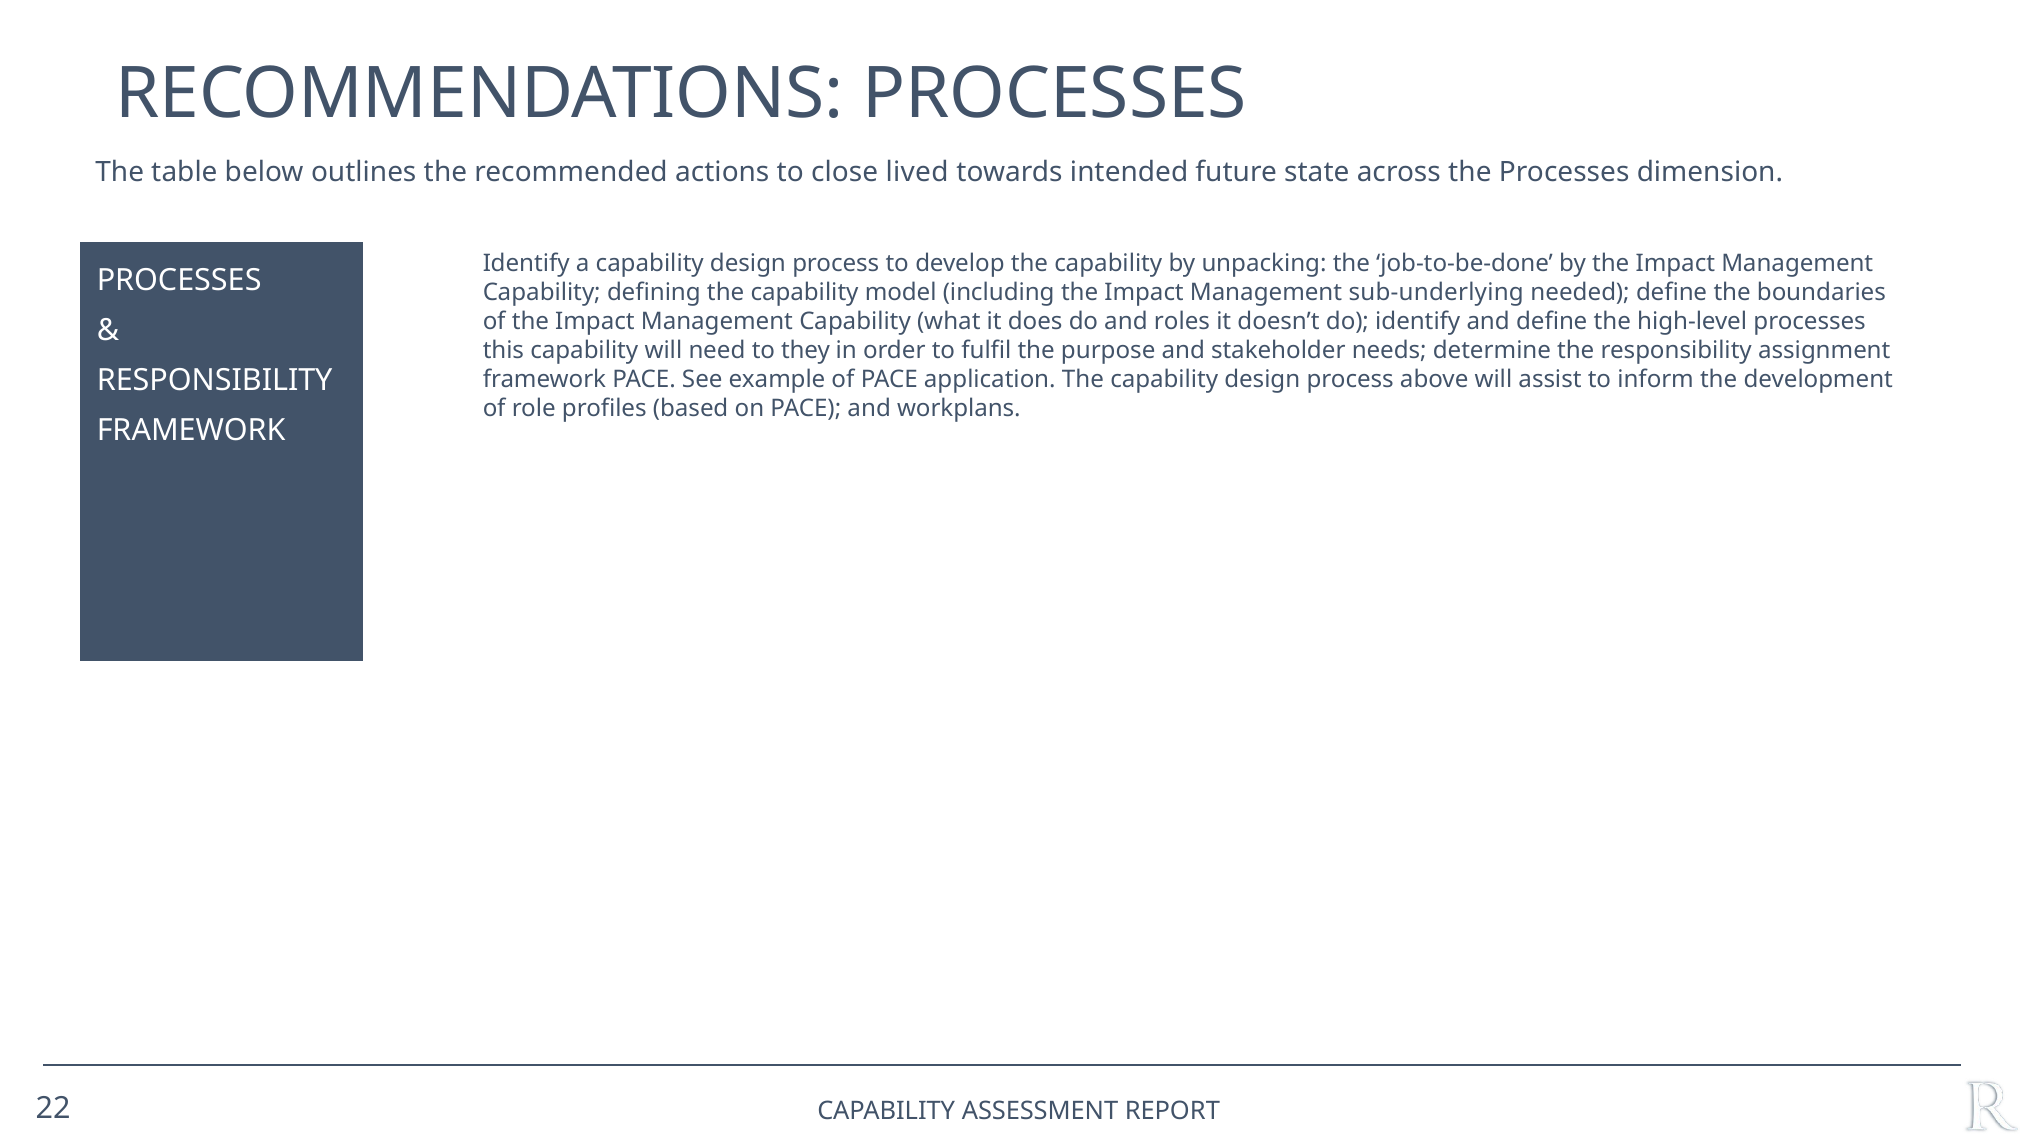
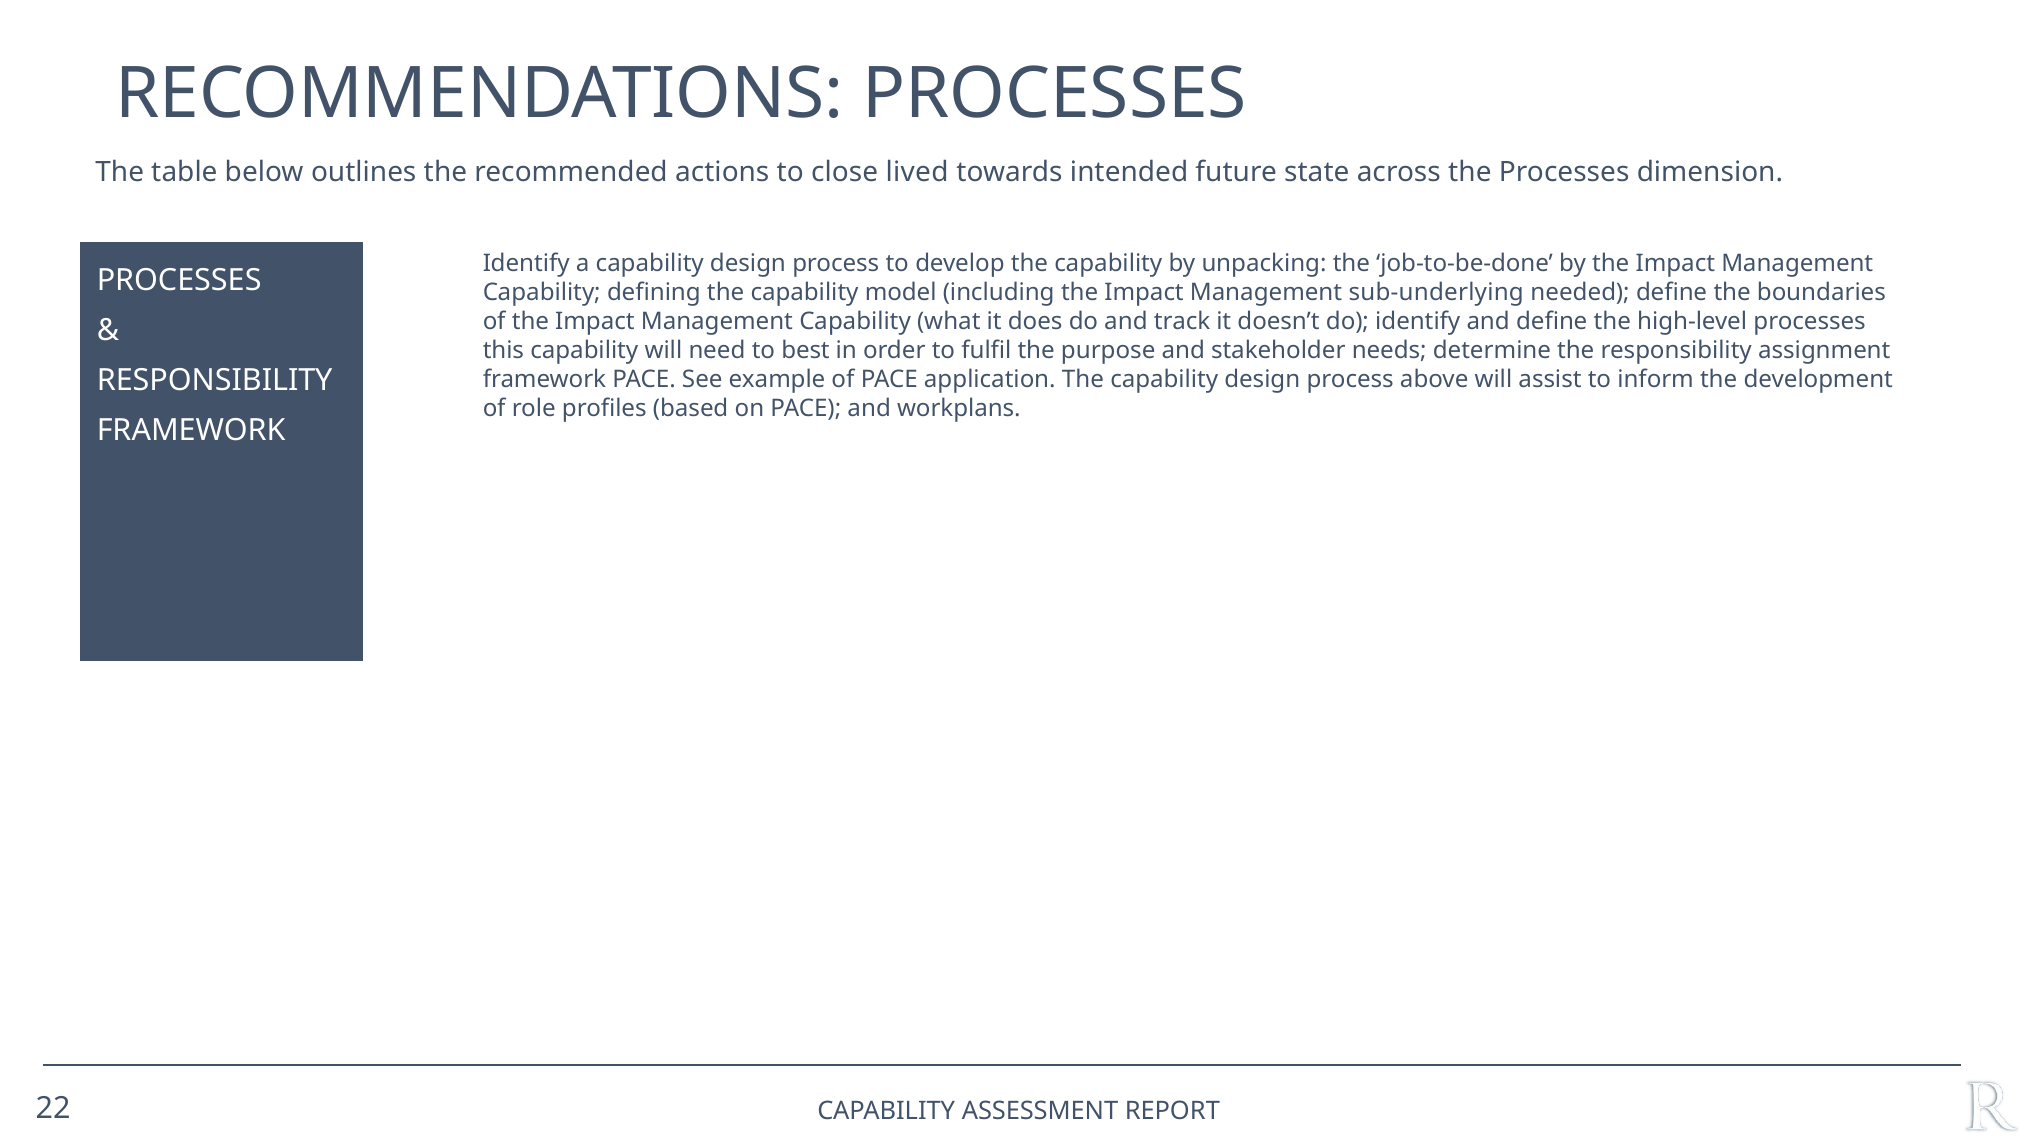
roles: roles -> track (1182, 322)
they: they -> best (805, 351)
